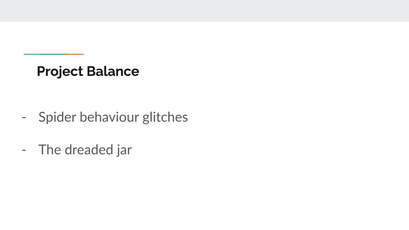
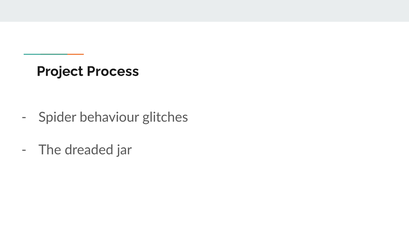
Balance: Balance -> Process (113, 71)
